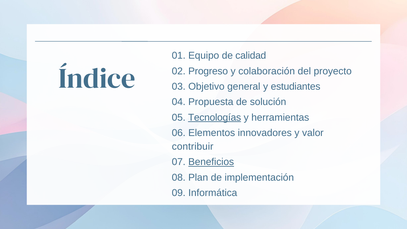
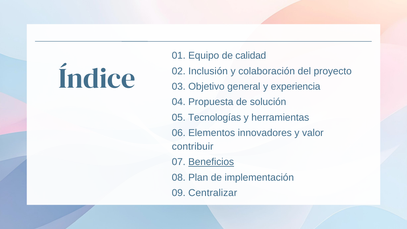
Progreso: Progreso -> Inclusión (208, 71)
estudiantes: estudiantes -> experiencia (296, 87)
Tecnologías underline: present -> none (215, 117)
Informática: Informática -> Centralizar (213, 193)
